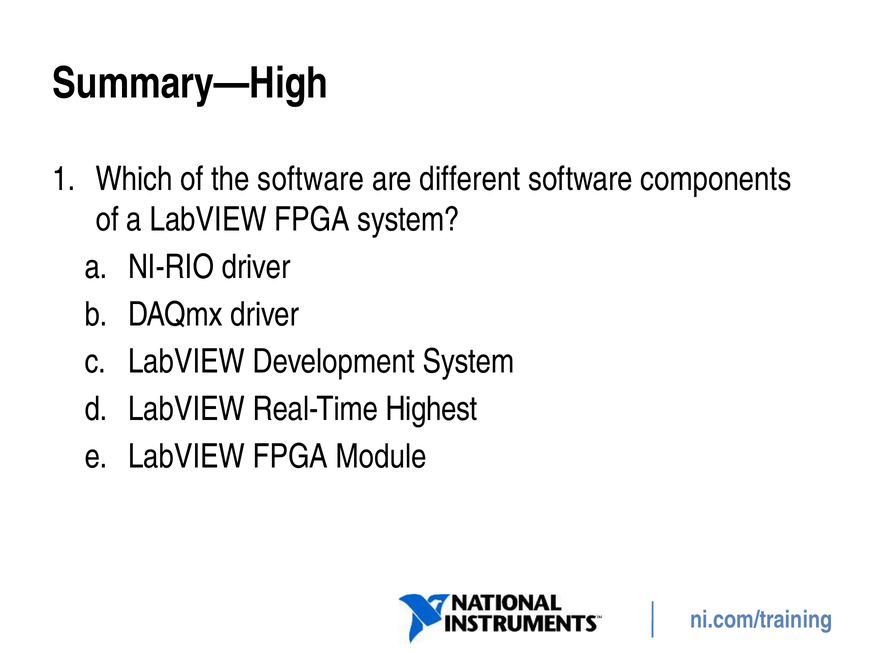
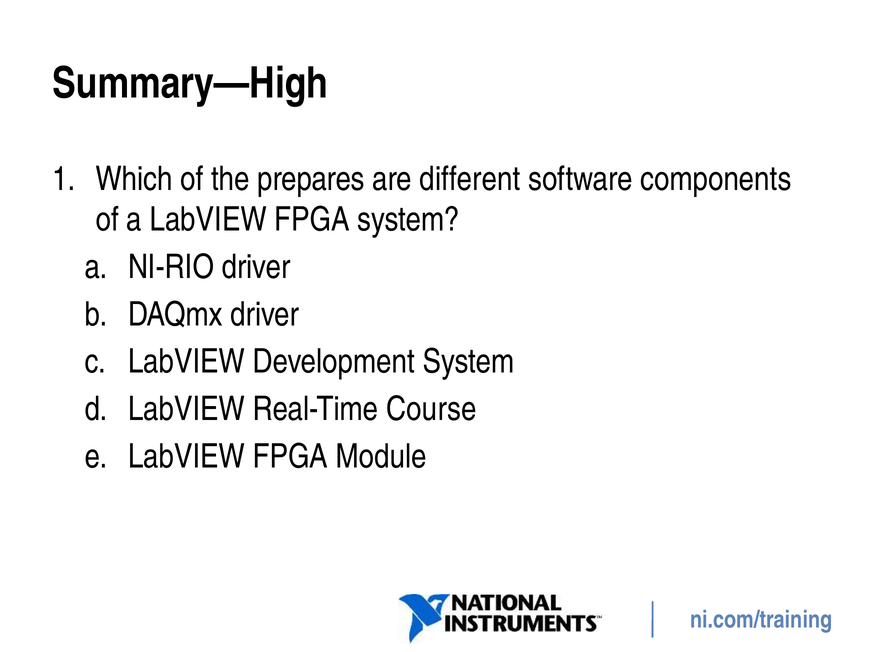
the software: software -> prepares (311, 179)
Highest: Highest -> Course (431, 410)
